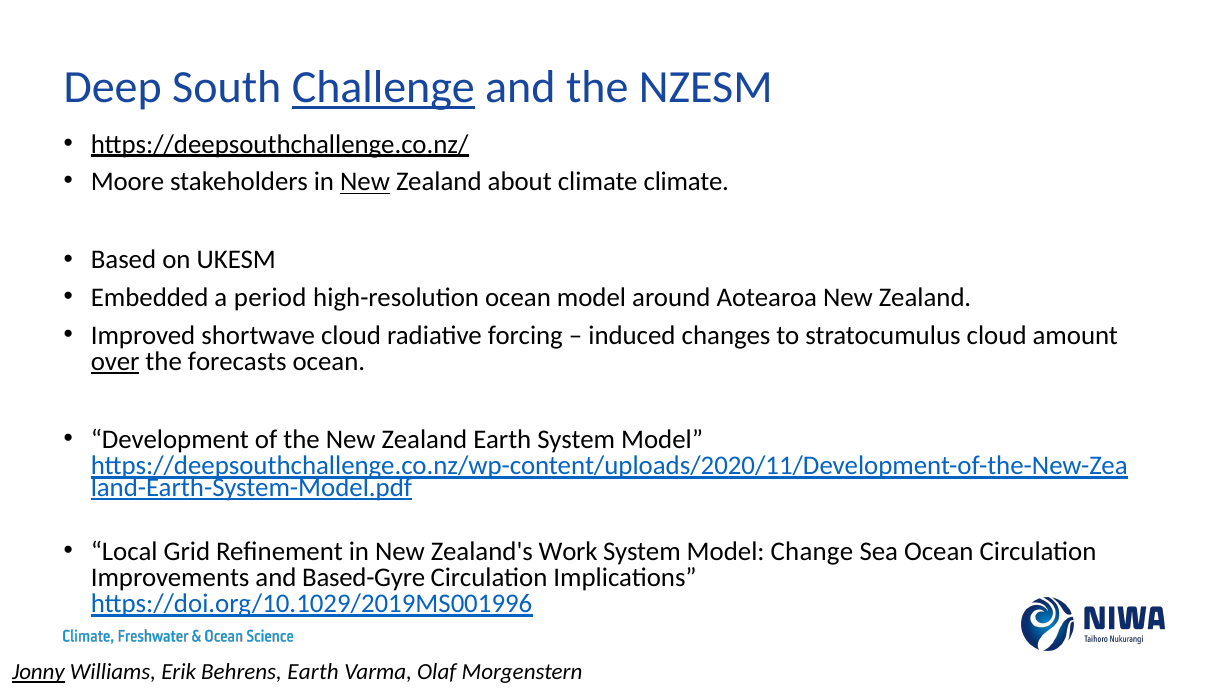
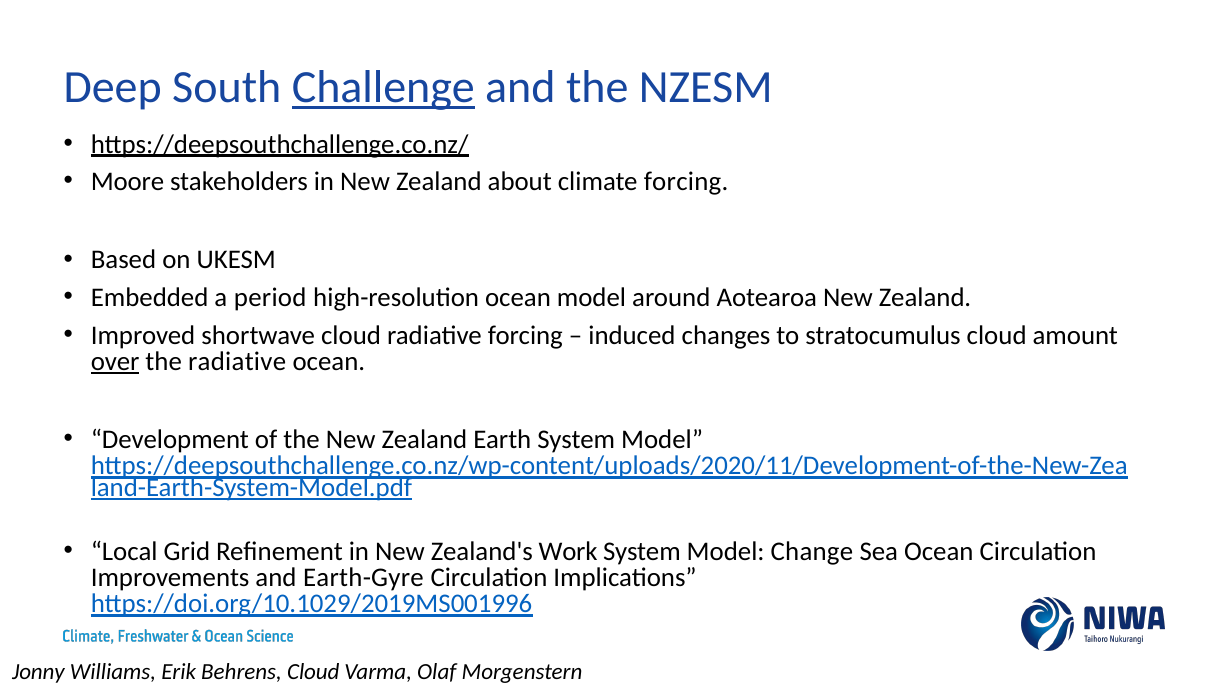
New underline: present -> none (365, 182)
climate climate: climate -> forcing (686, 182)
the forecasts: forecasts -> radiative (237, 361)
Based-Gyre: Based-Gyre -> Earth-Gyre (363, 577)
Jonny underline: present -> none (38, 672)
Behrens Earth: Earth -> Cloud (313, 672)
